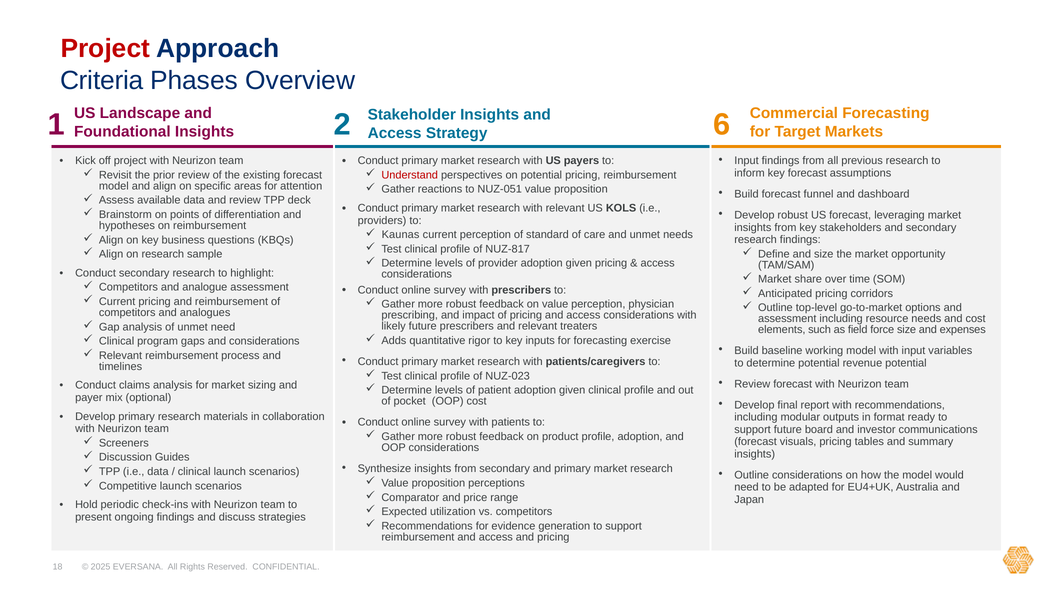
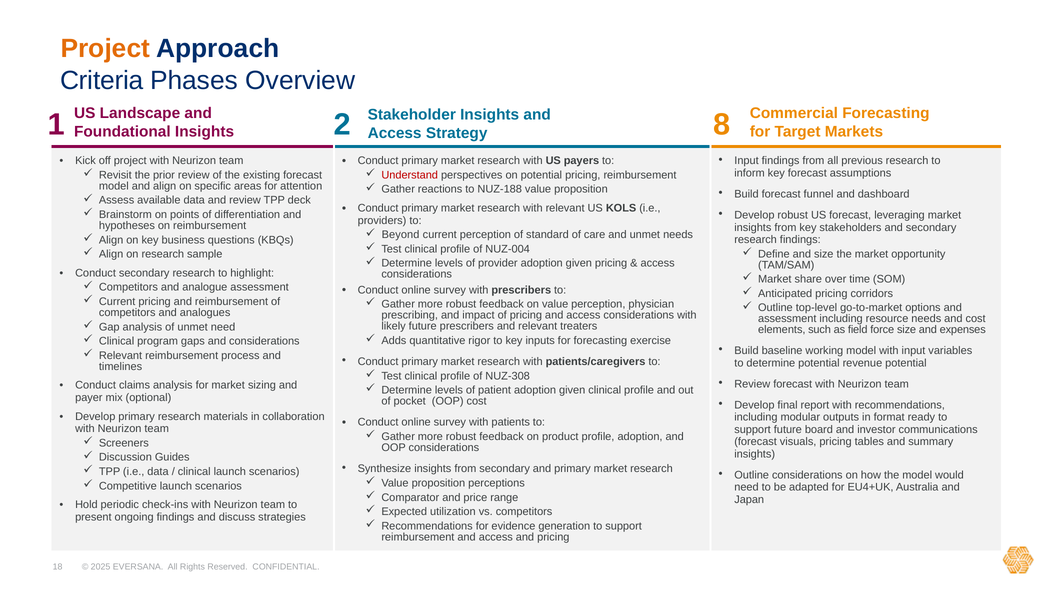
Project colour: red -> orange (105, 49)
6: 6 -> 8 (722, 125)
NUZ-051: NUZ-051 -> NUZ-188 (500, 190)
Kaunas: Kaunas -> Beyond (401, 235)
NUZ-817: NUZ-817 -> NUZ-004 (508, 249)
NUZ-023: NUZ-023 -> NUZ-308 (508, 376)
